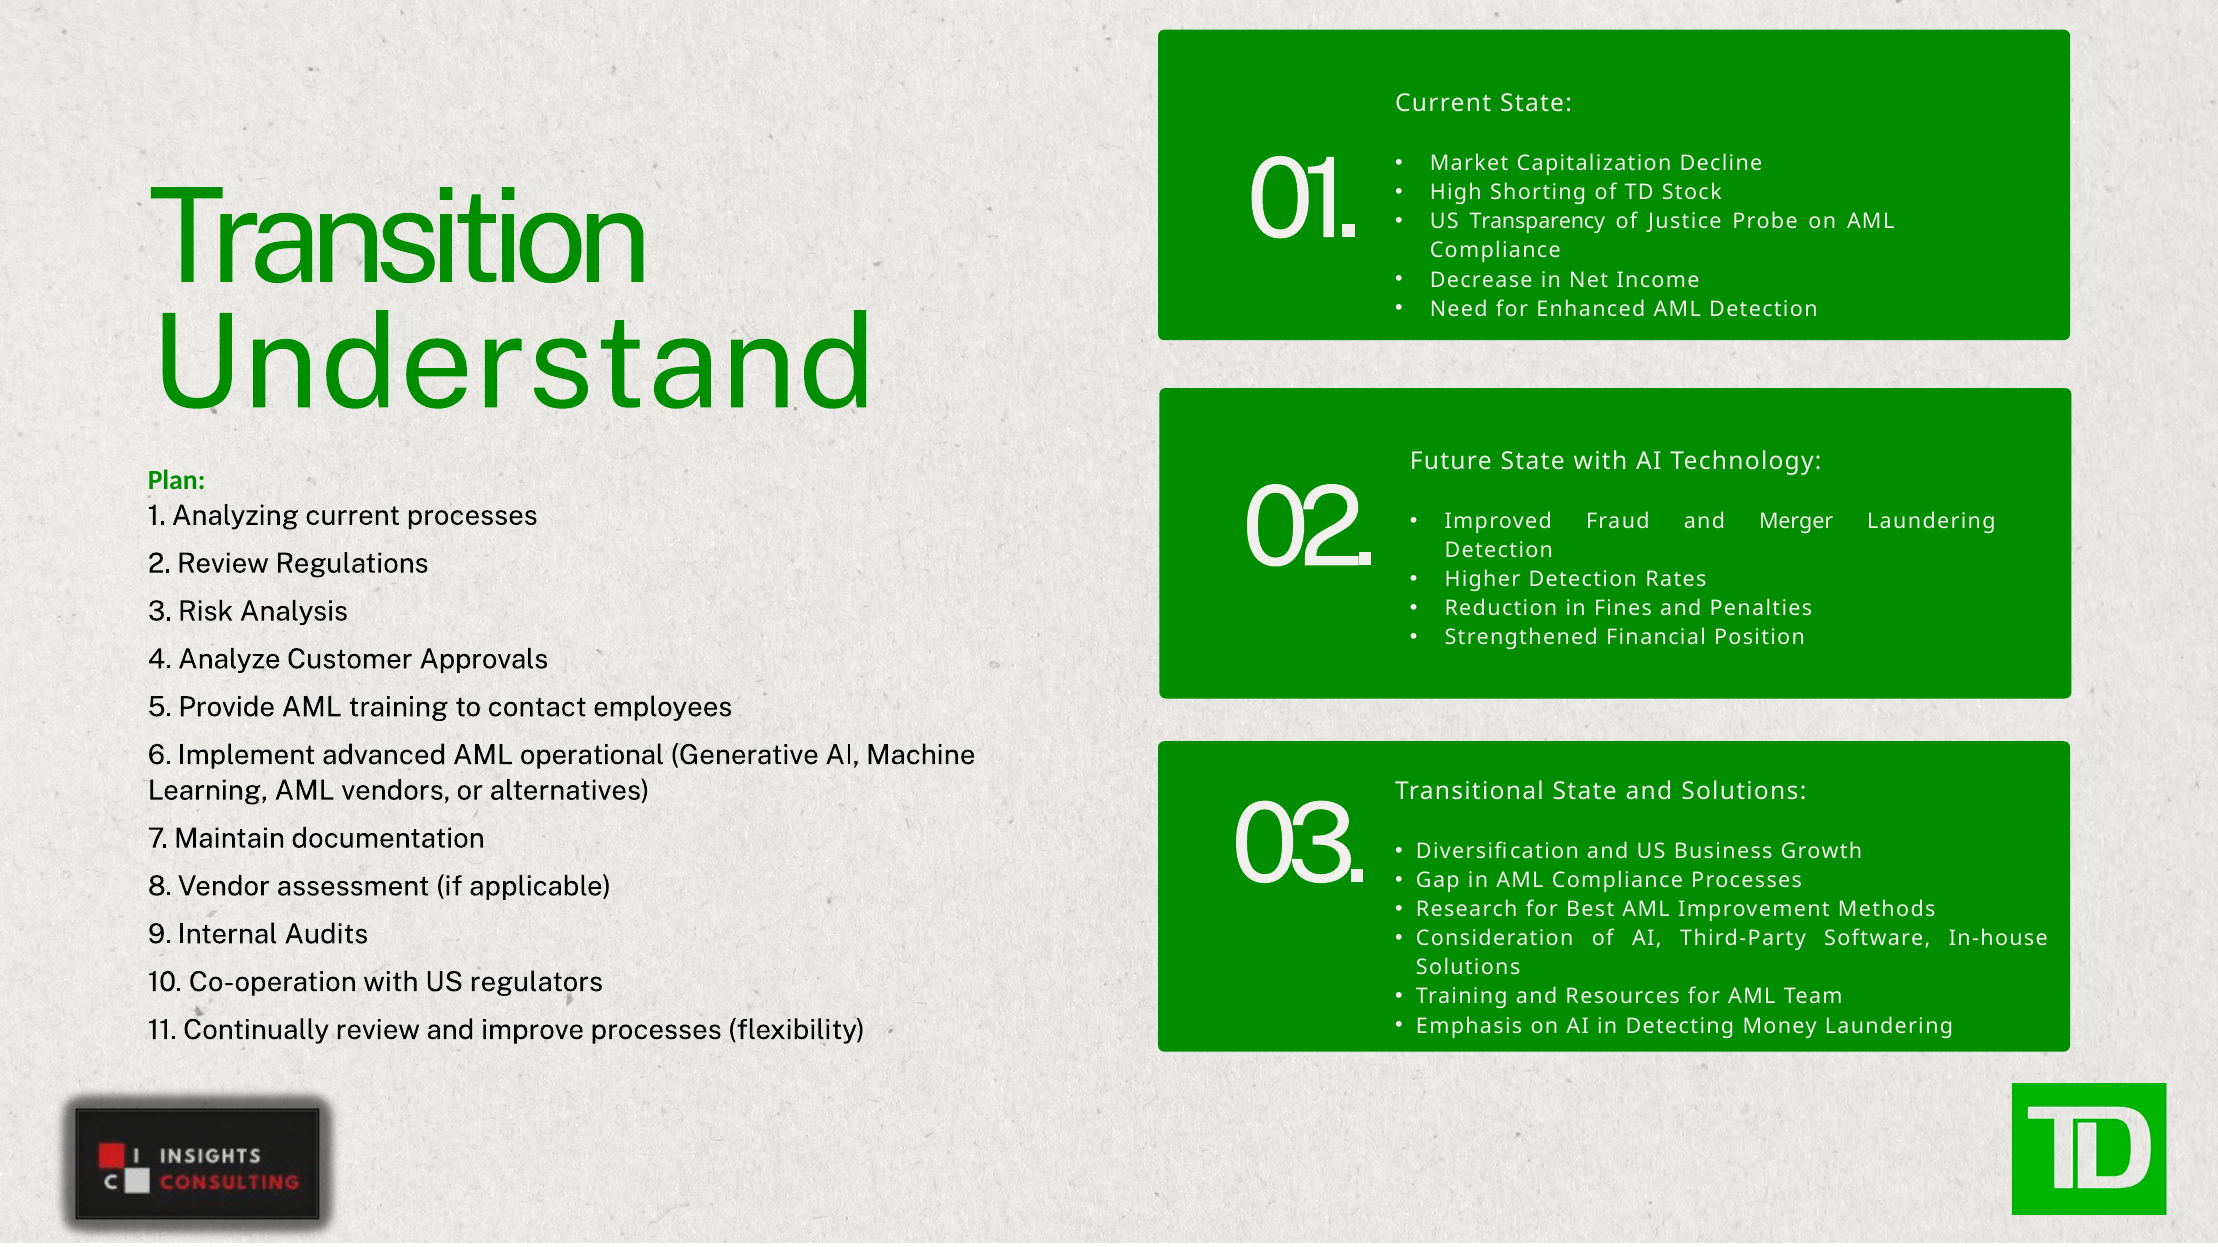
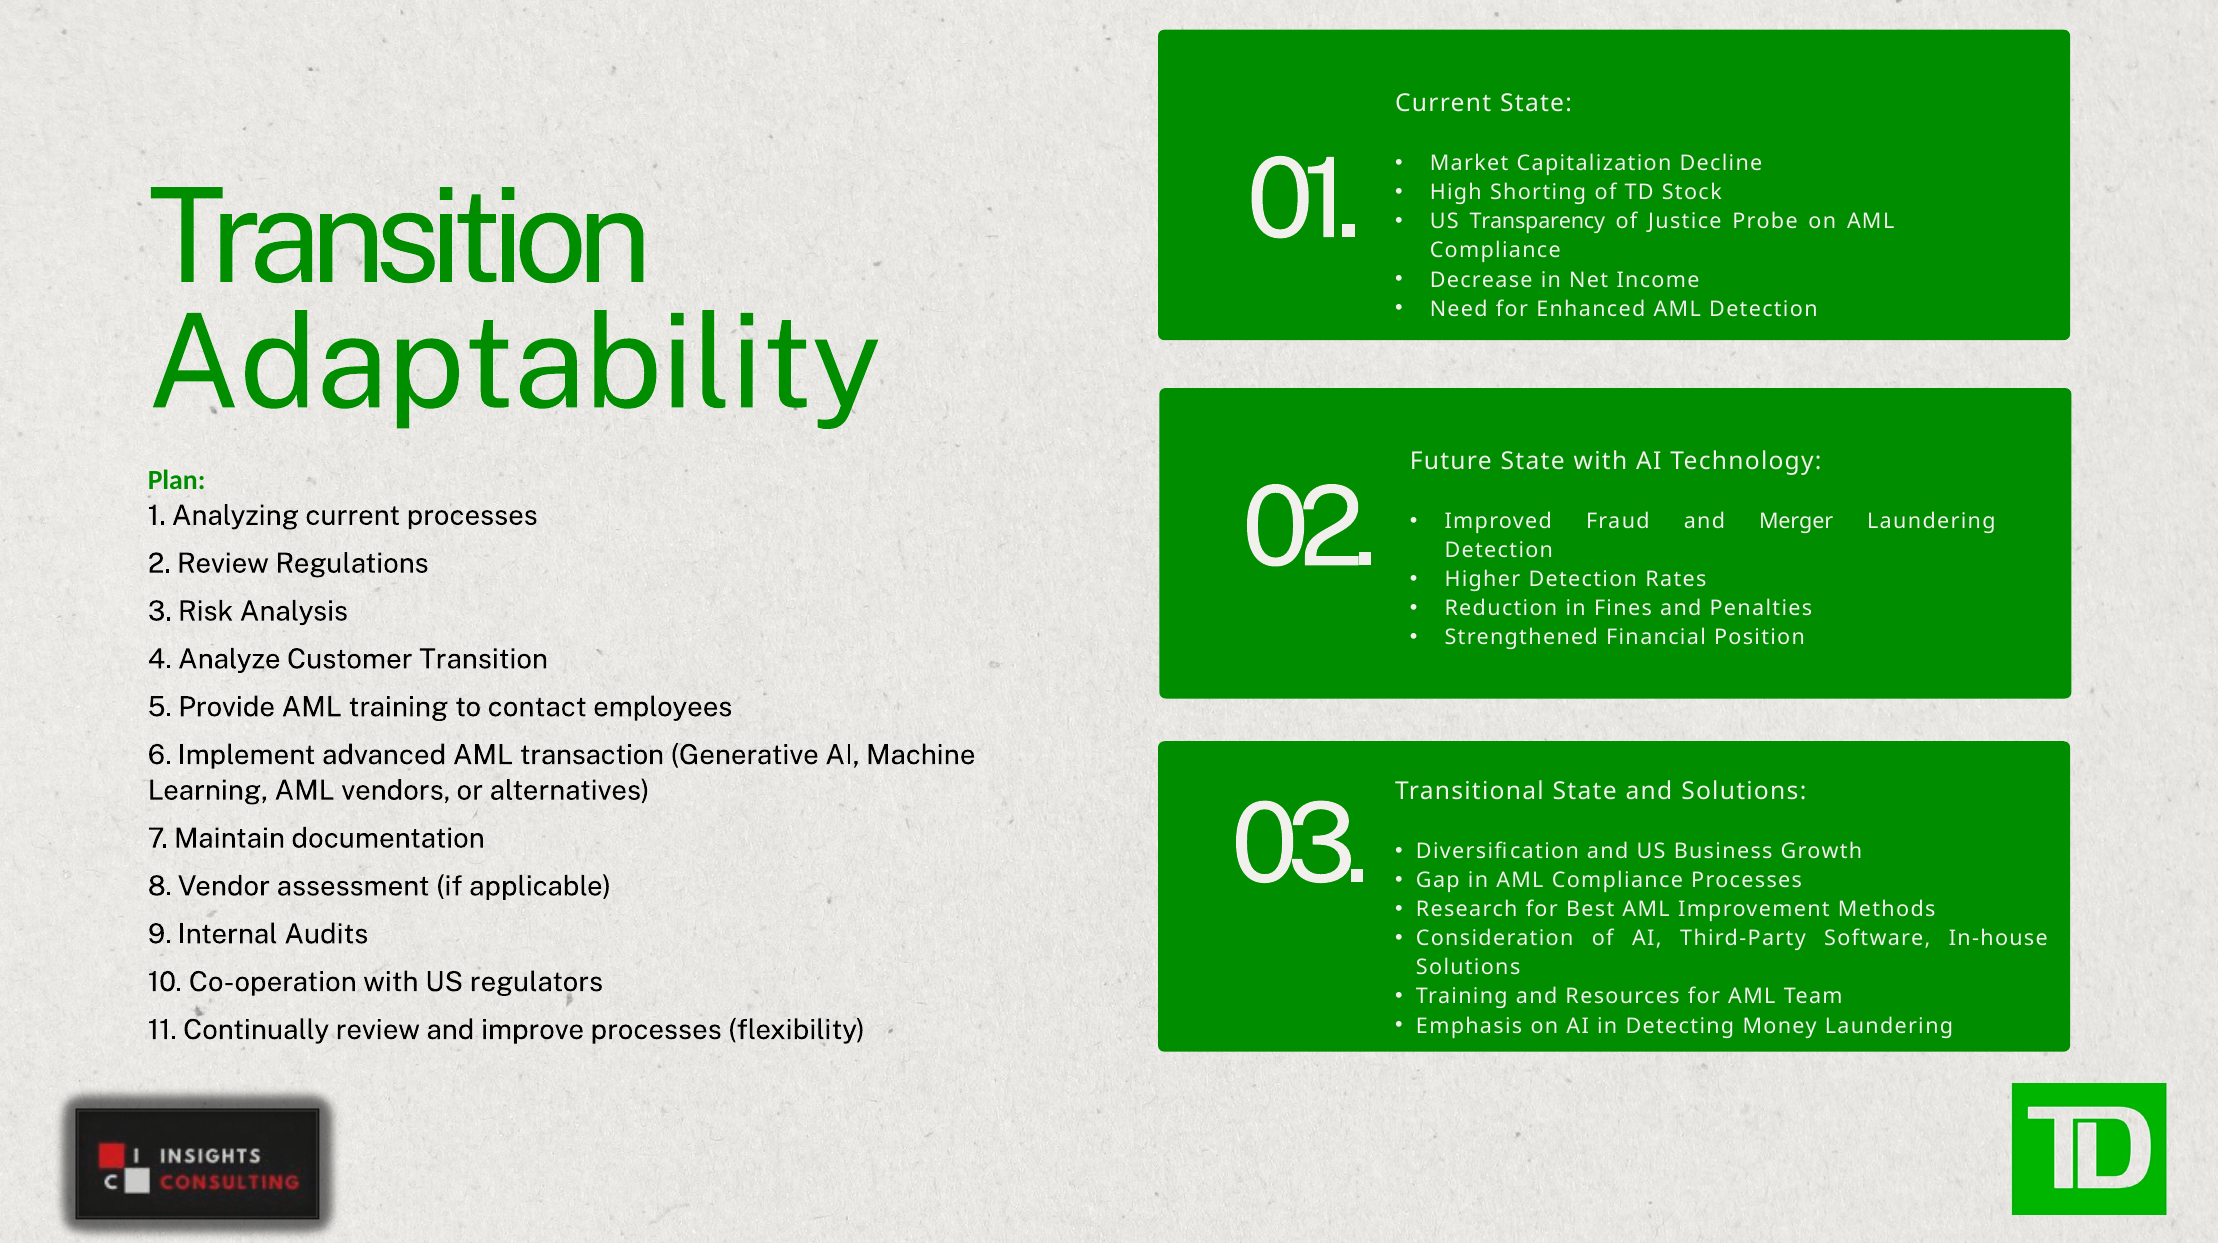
Understand: Understand -> Adaptability (514, 364)
Customer Approvals: Approvals -> Transition (484, 660)
operational: operational -> transaction (592, 755)
